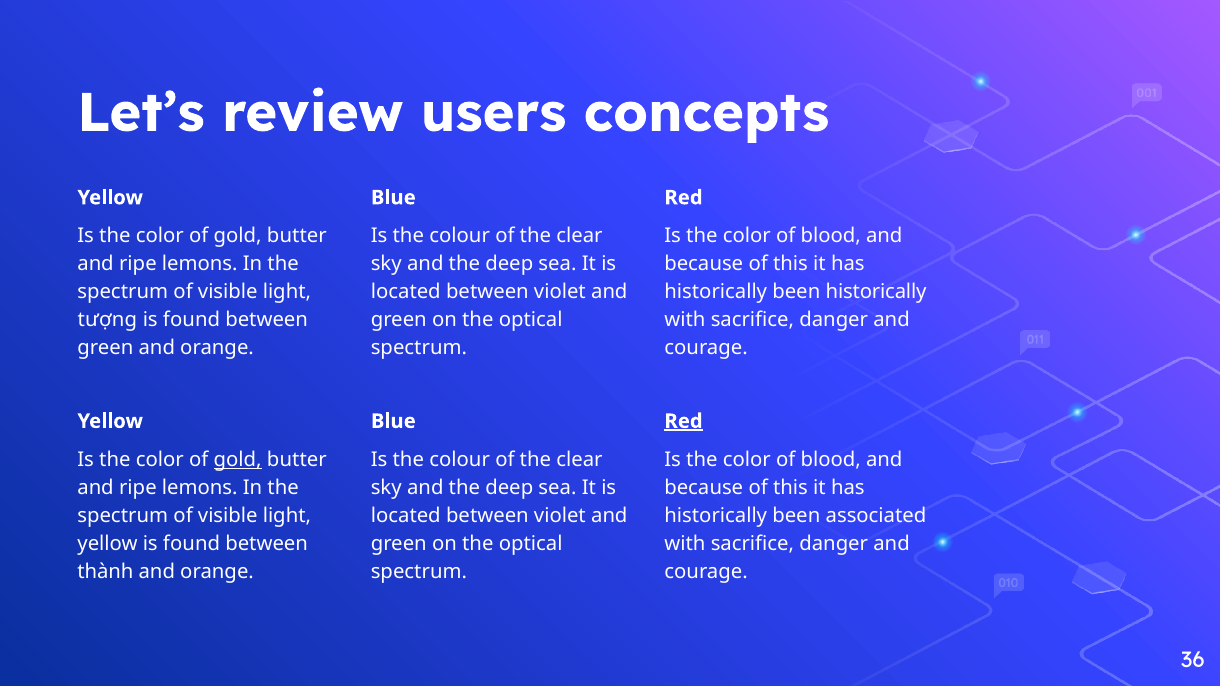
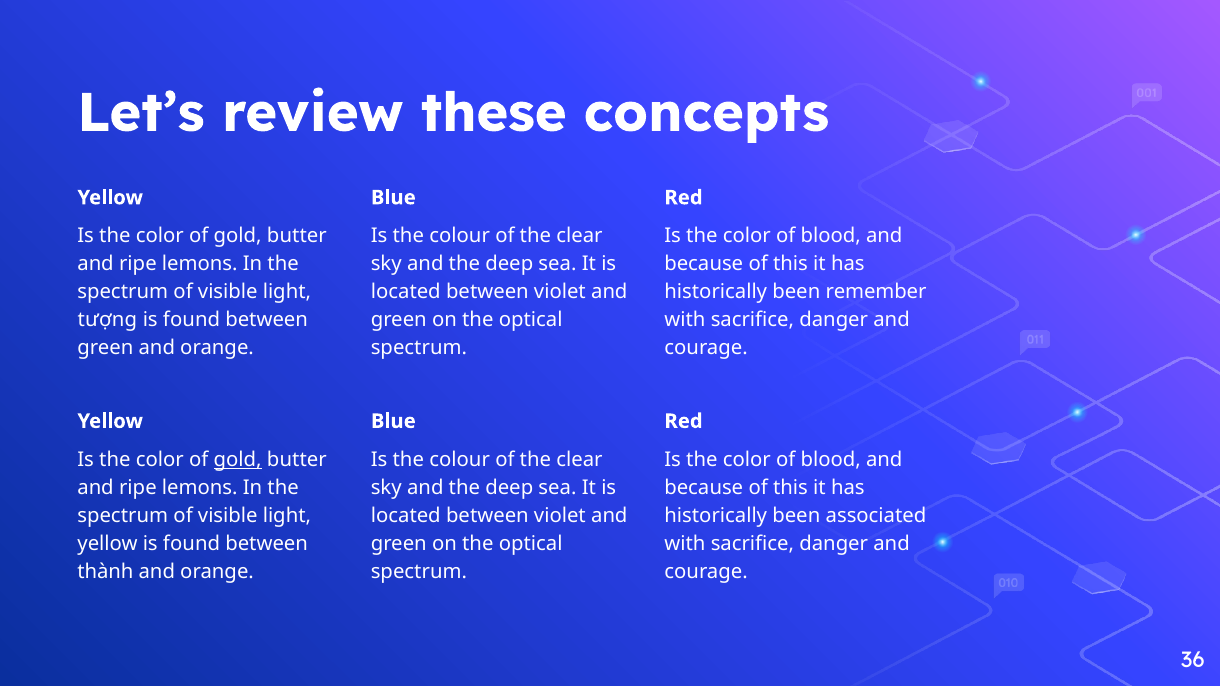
users: users -> these (494, 113)
been historically: historically -> remember (876, 292)
Red underline: present -> none (684, 421)
